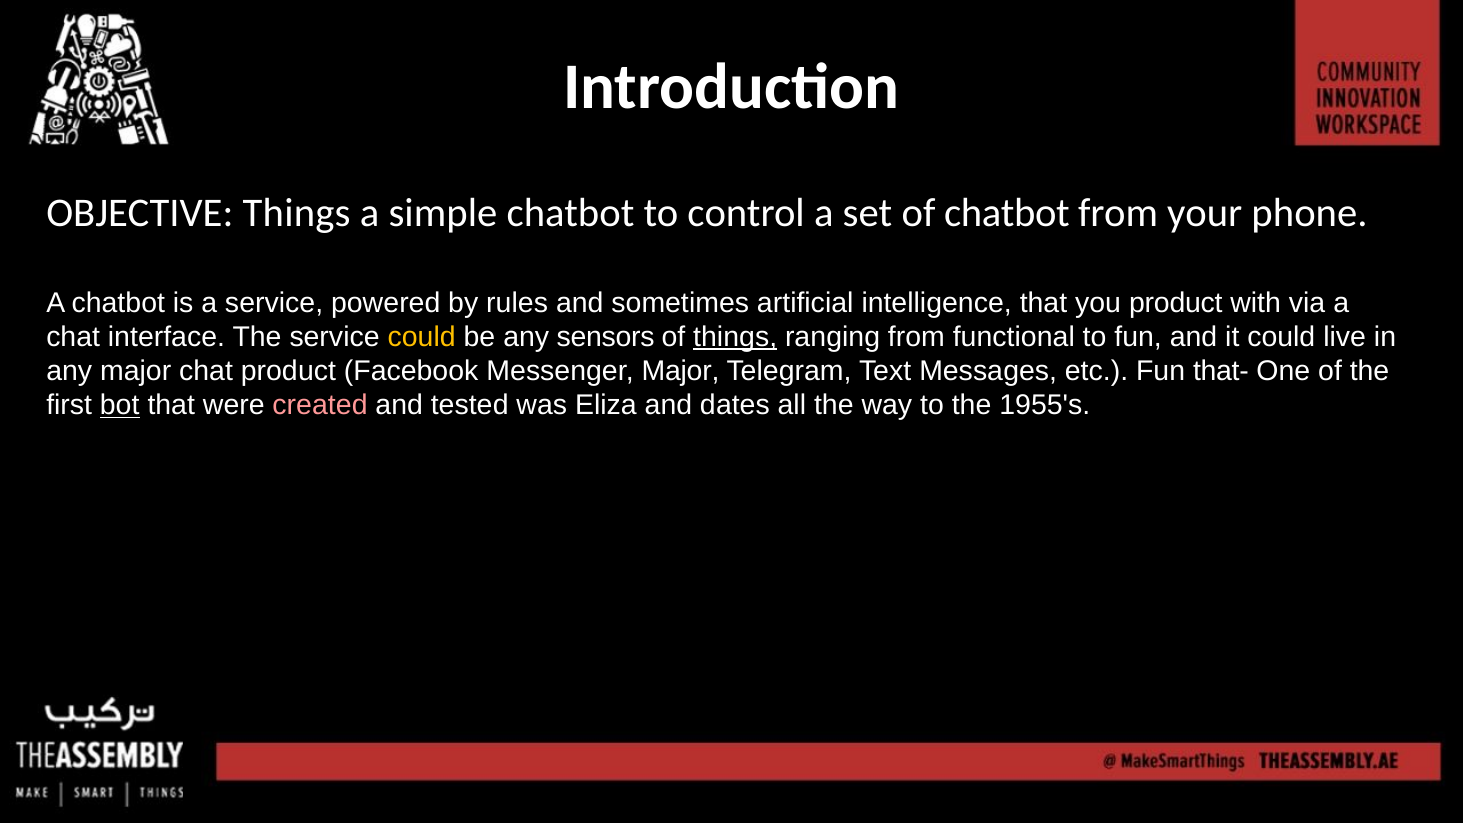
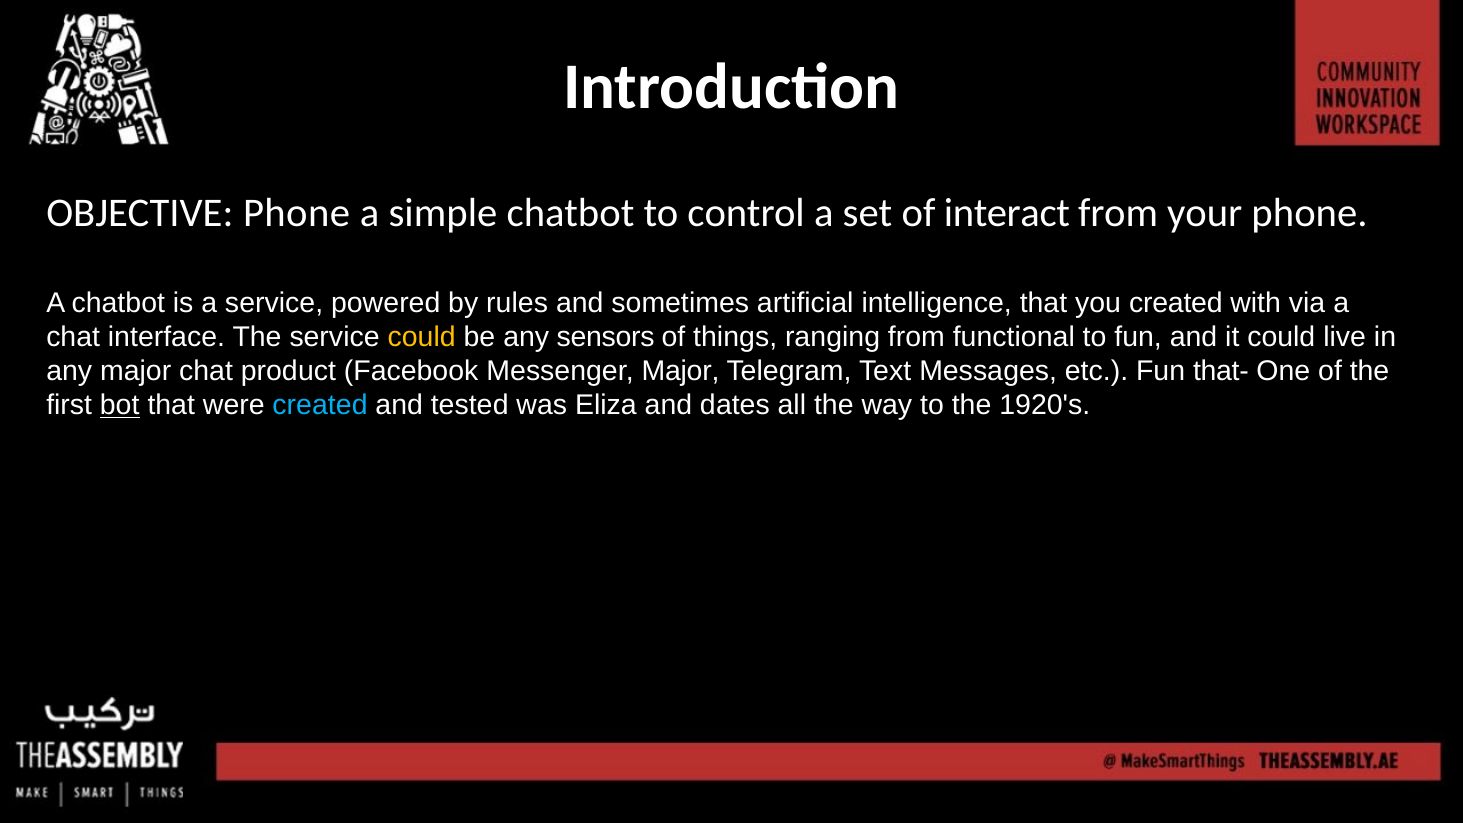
OBJECTIVE Things: Things -> Phone (297, 213)
of chatbot: chatbot -> interact (1007, 213)
you product: product -> created (1176, 303)
things underline: present -> none (735, 337)
created colour: pink -> light blue (320, 405)
1955's: 1955's -> 1920's (1045, 405)
